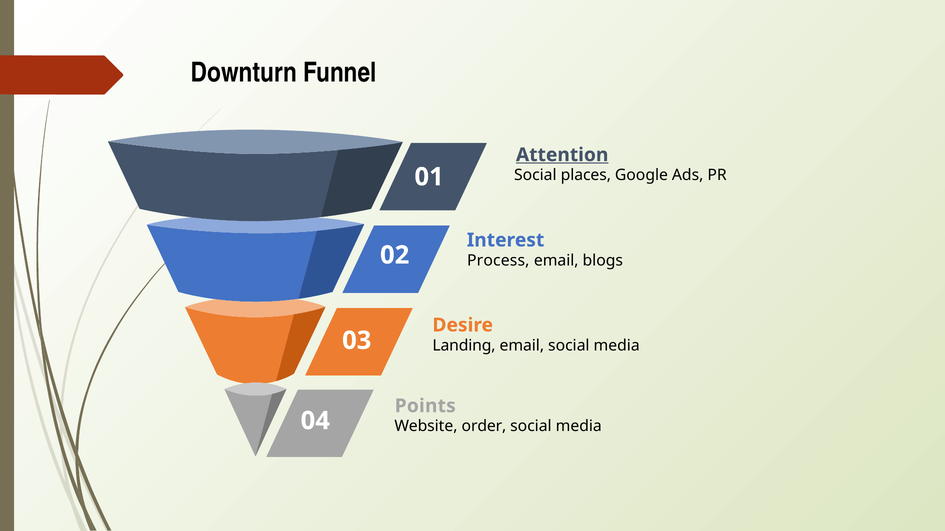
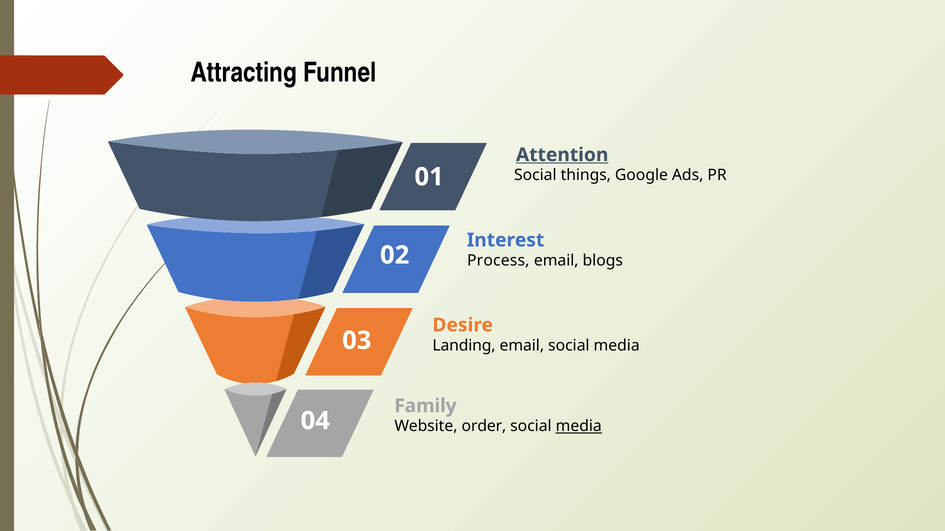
Downturn: Downturn -> Attracting (244, 73)
places: places -> things (586, 175)
Points: Points -> Family (425, 406)
media underline: none -> present (579, 427)
